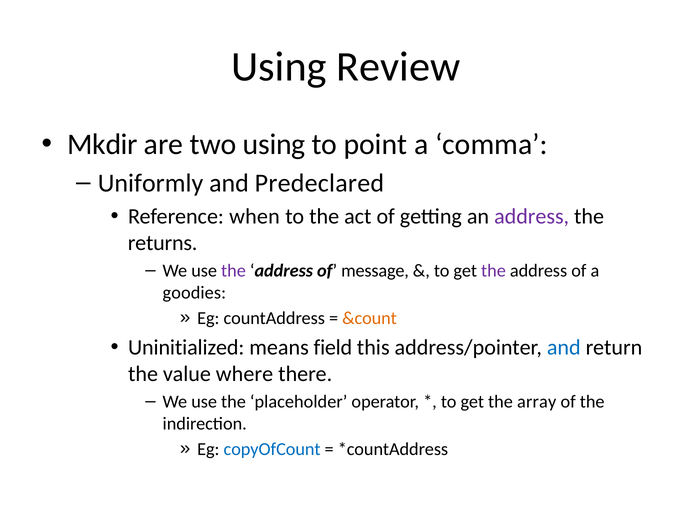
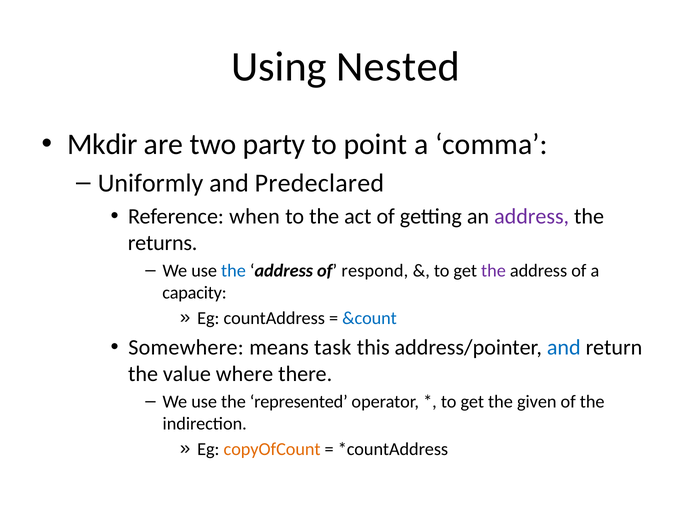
Review: Review -> Nested (398, 67)
two using: using -> party (274, 145)
the colour: purple -> blue (233, 271)
message: message -> respond (375, 271)
goodies: goodies -> capacity (194, 292)
&count colour: orange -> blue (369, 318)
Uninitialized: Uninitialized -> Somewhere (186, 347)
field: field -> task (333, 347)
placeholder: placeholder -> represented (299, 402)
array: array -> given (537, 402)
copyOfCount colour: blue -> orange (272, 449)
